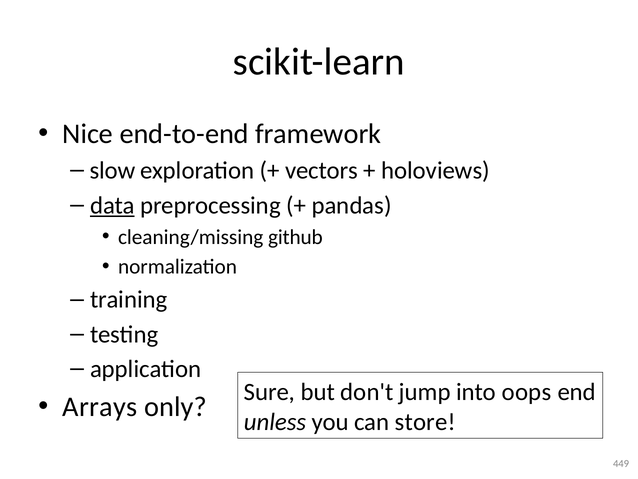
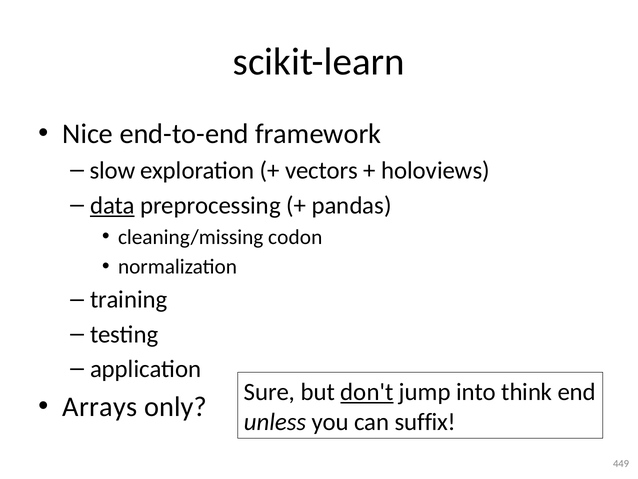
github: github -> codon (295, 237)
don't underline: none -> present (367, 392)
oops: oops -> think (527, 392)
store: store -> suffix (425, 422)
